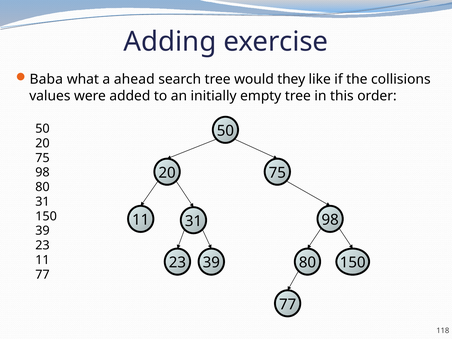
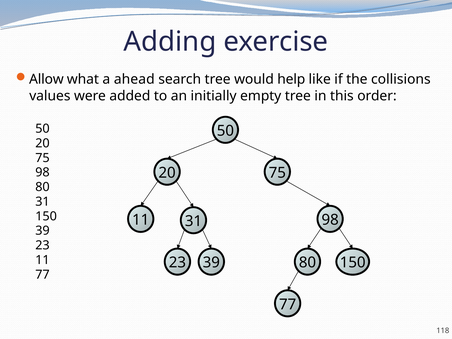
Baba: Baba -> Allow (46, 79)
they: they -> help (291, 79)
